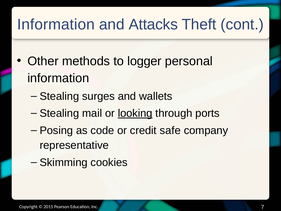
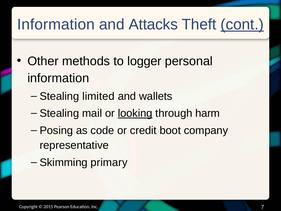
cont underline: none -> present (242, 24)
surges: surges -> limited (98, 96)
ports: ports -> harm (208, 113)
safe: safe -> boot (170, 130)
cookies: cookies -> primary (109, 162)
